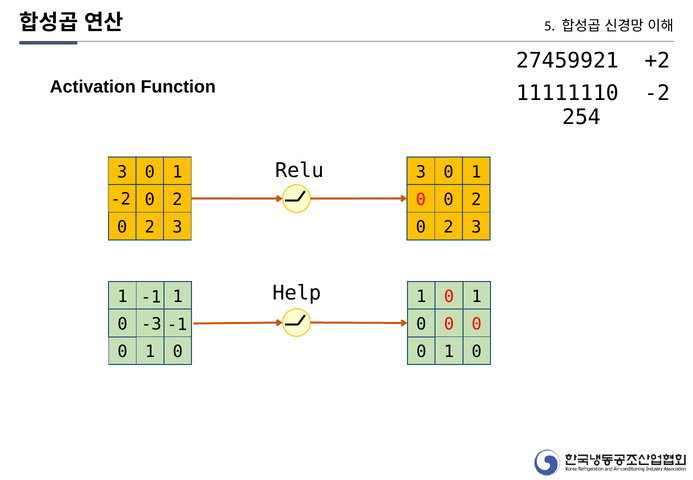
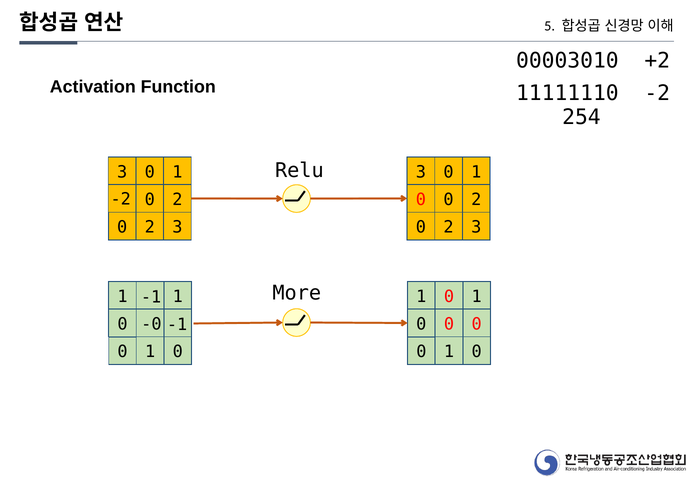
27459921: 27459921 -> 00003010 (567, 61)
Help: Help -> More (297, 293)
-3: -3 -> -0 (151, 324)
